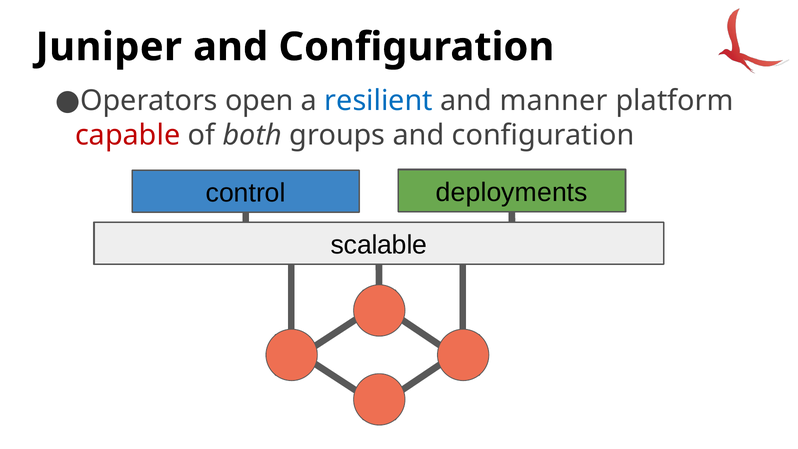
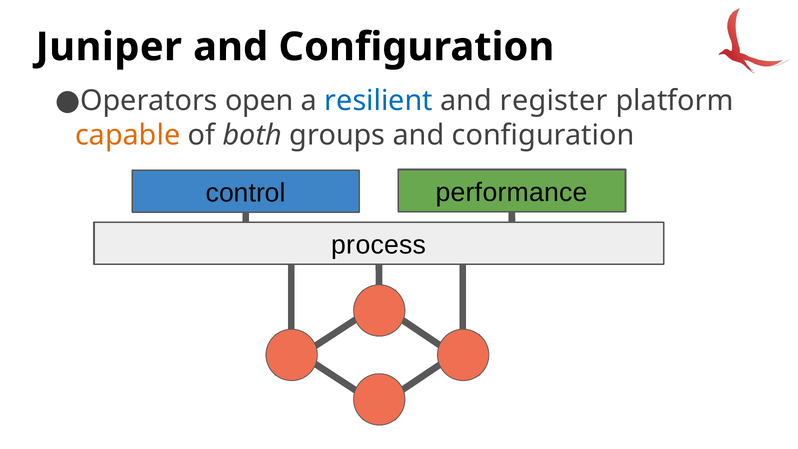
manner: manner -> register (554, 101)
capable colour: red -> orange (128, 135)
deployments: deployments -> performance (512, 192)
scalable: scalable -> process (379, 245)
